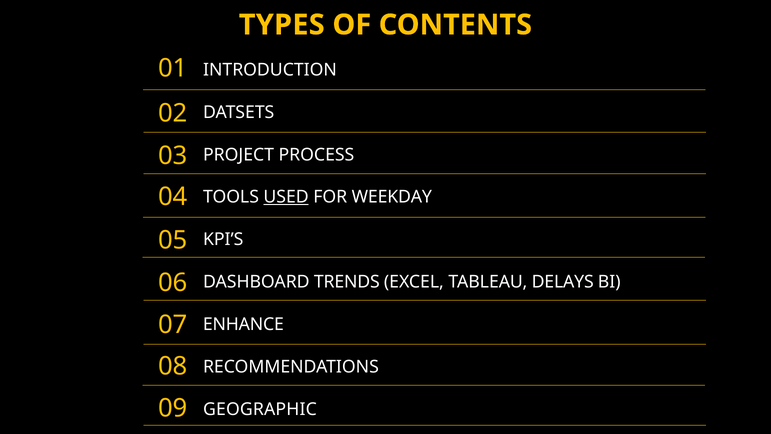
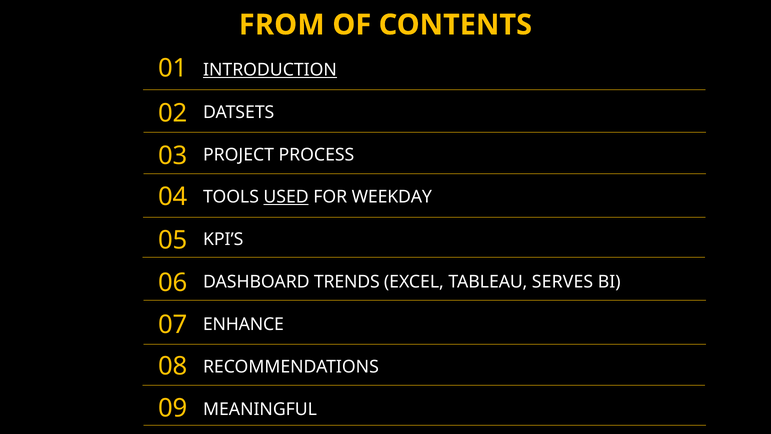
TYPES: TYPES -> FROM (282, 25)
INTRODUCTION underline: none -> present (270, 70)
DELAYS: DELAYS -> SERVES (563, 282)
GEOGRAPHIC: GEOGRAPHIC -> MEANINGFUL (260, 409)
